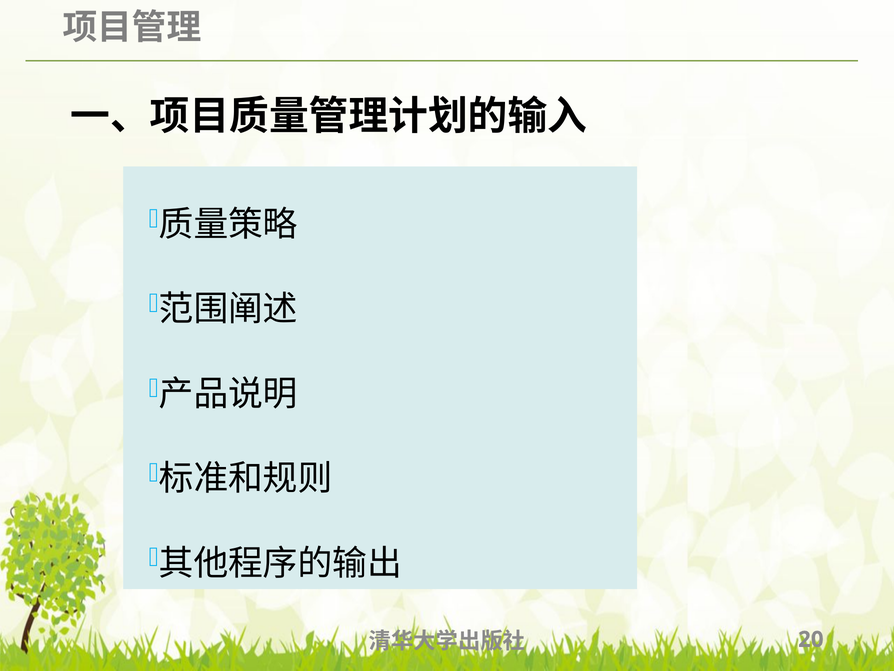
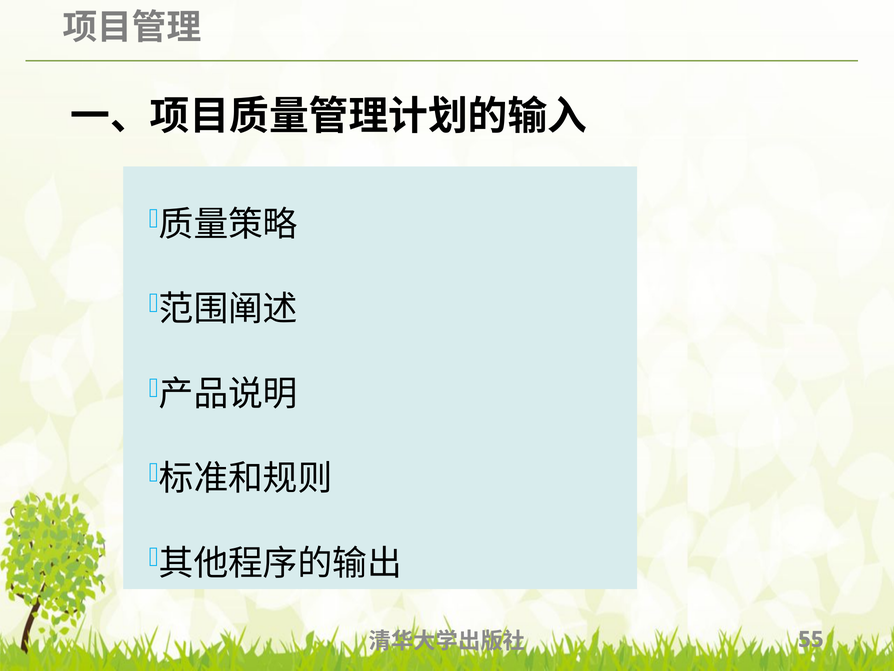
20: 20 -> 55 (811, 639)
